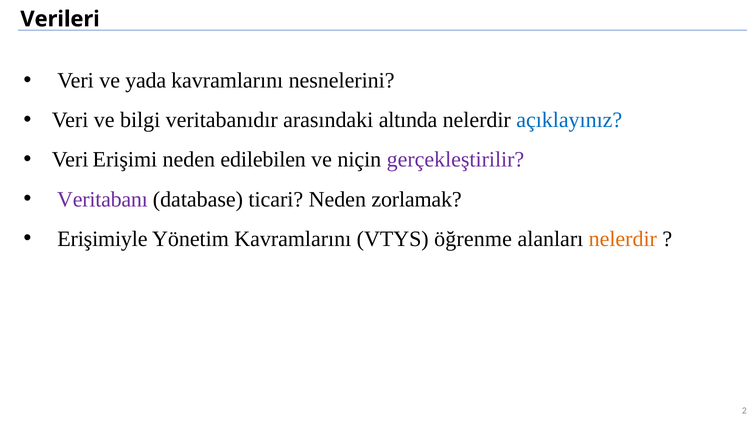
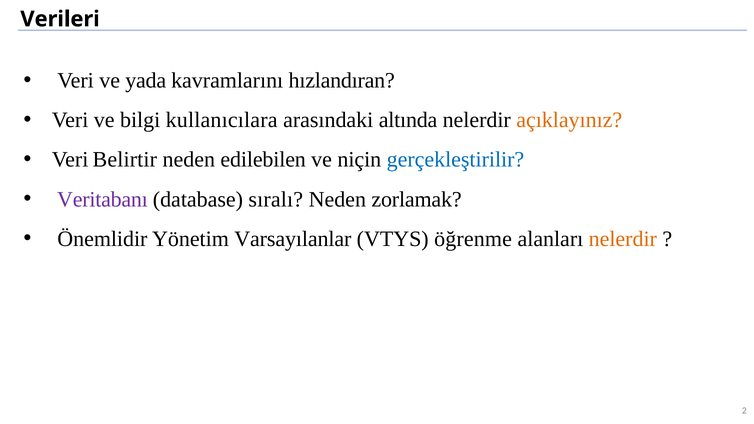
nesnelerini: nesnelerini -> hızlandıran (342, 81)
veritabanıdır: veritabanıdır -> kullanıcılara (222, 120)
açıklayınız colour: blue -> orange (569, 120)
Erişimi: Erişimi -> Belirtir (125, 160)
gerçekleştirilir colour: purple -> blue (455, 160)
ticari: ticari -> sıralı (276, 199)
Erişimiyle: Erişimiyle -> Önemlidir (102, 239)
Yönetim Kavramlarını: Kavramlarını -> Varsayılanlar (293, 239)
